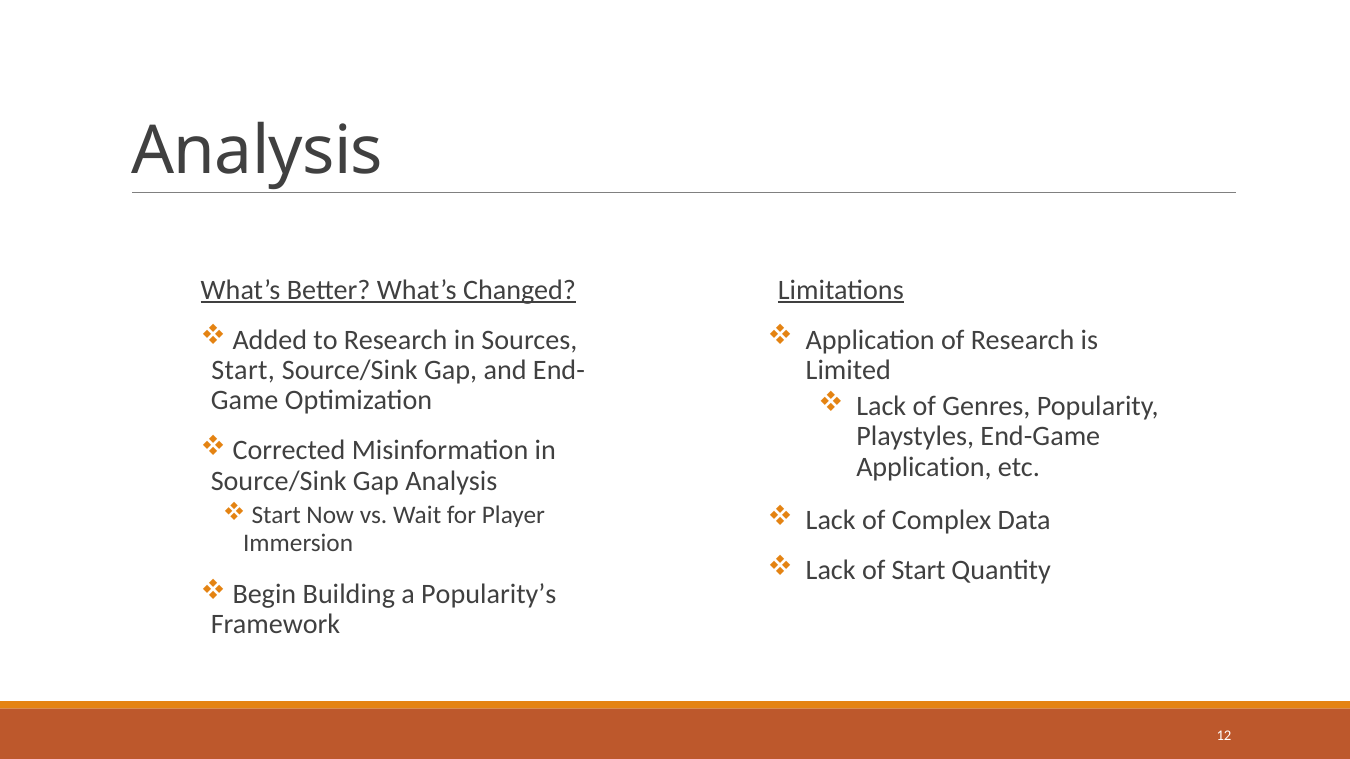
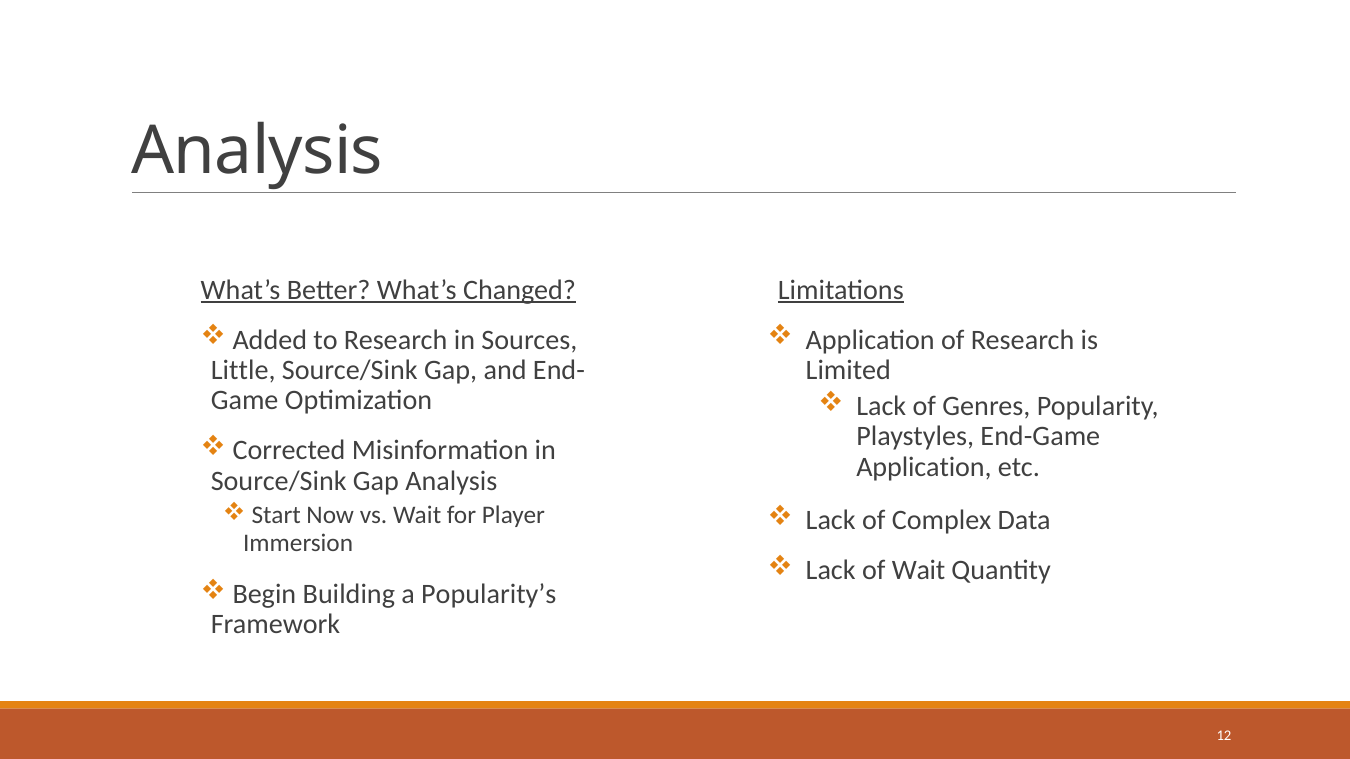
Start: Start -> Little (243, 370)
of Start: Start -> Wait (919, 570)
